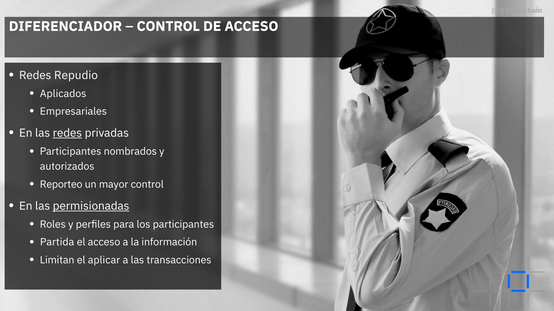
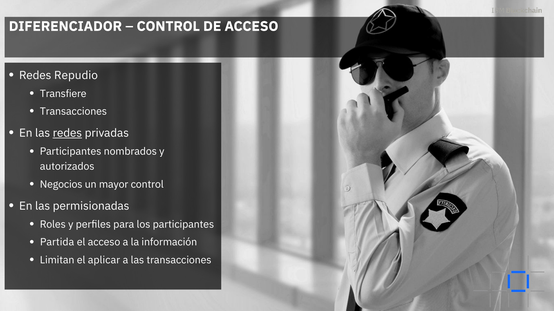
Aplicados: Aplicados -> Transfiere (63, 94)
Empresariales: Empresariales -> Transacciones (73, 112)
Reporteo: Reporteo -> Negocios (61, 185)
permisionadas underline: present -> none (91, 206)
